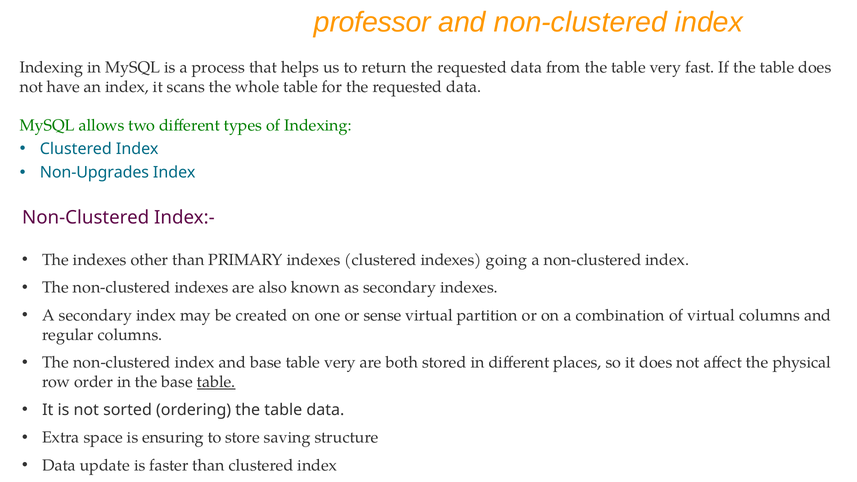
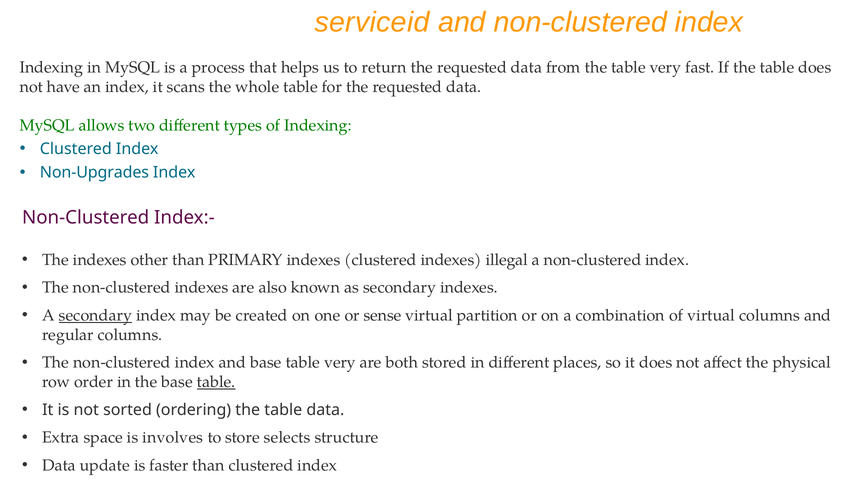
professor: professor -> serviceid (372, 22)
going: going -> illegal (507, 260)
secondary underline: none -> present (95, 316)
ensuring: ensuring -> involves (173, 438)
saving: saving -> selects (287, 438)
